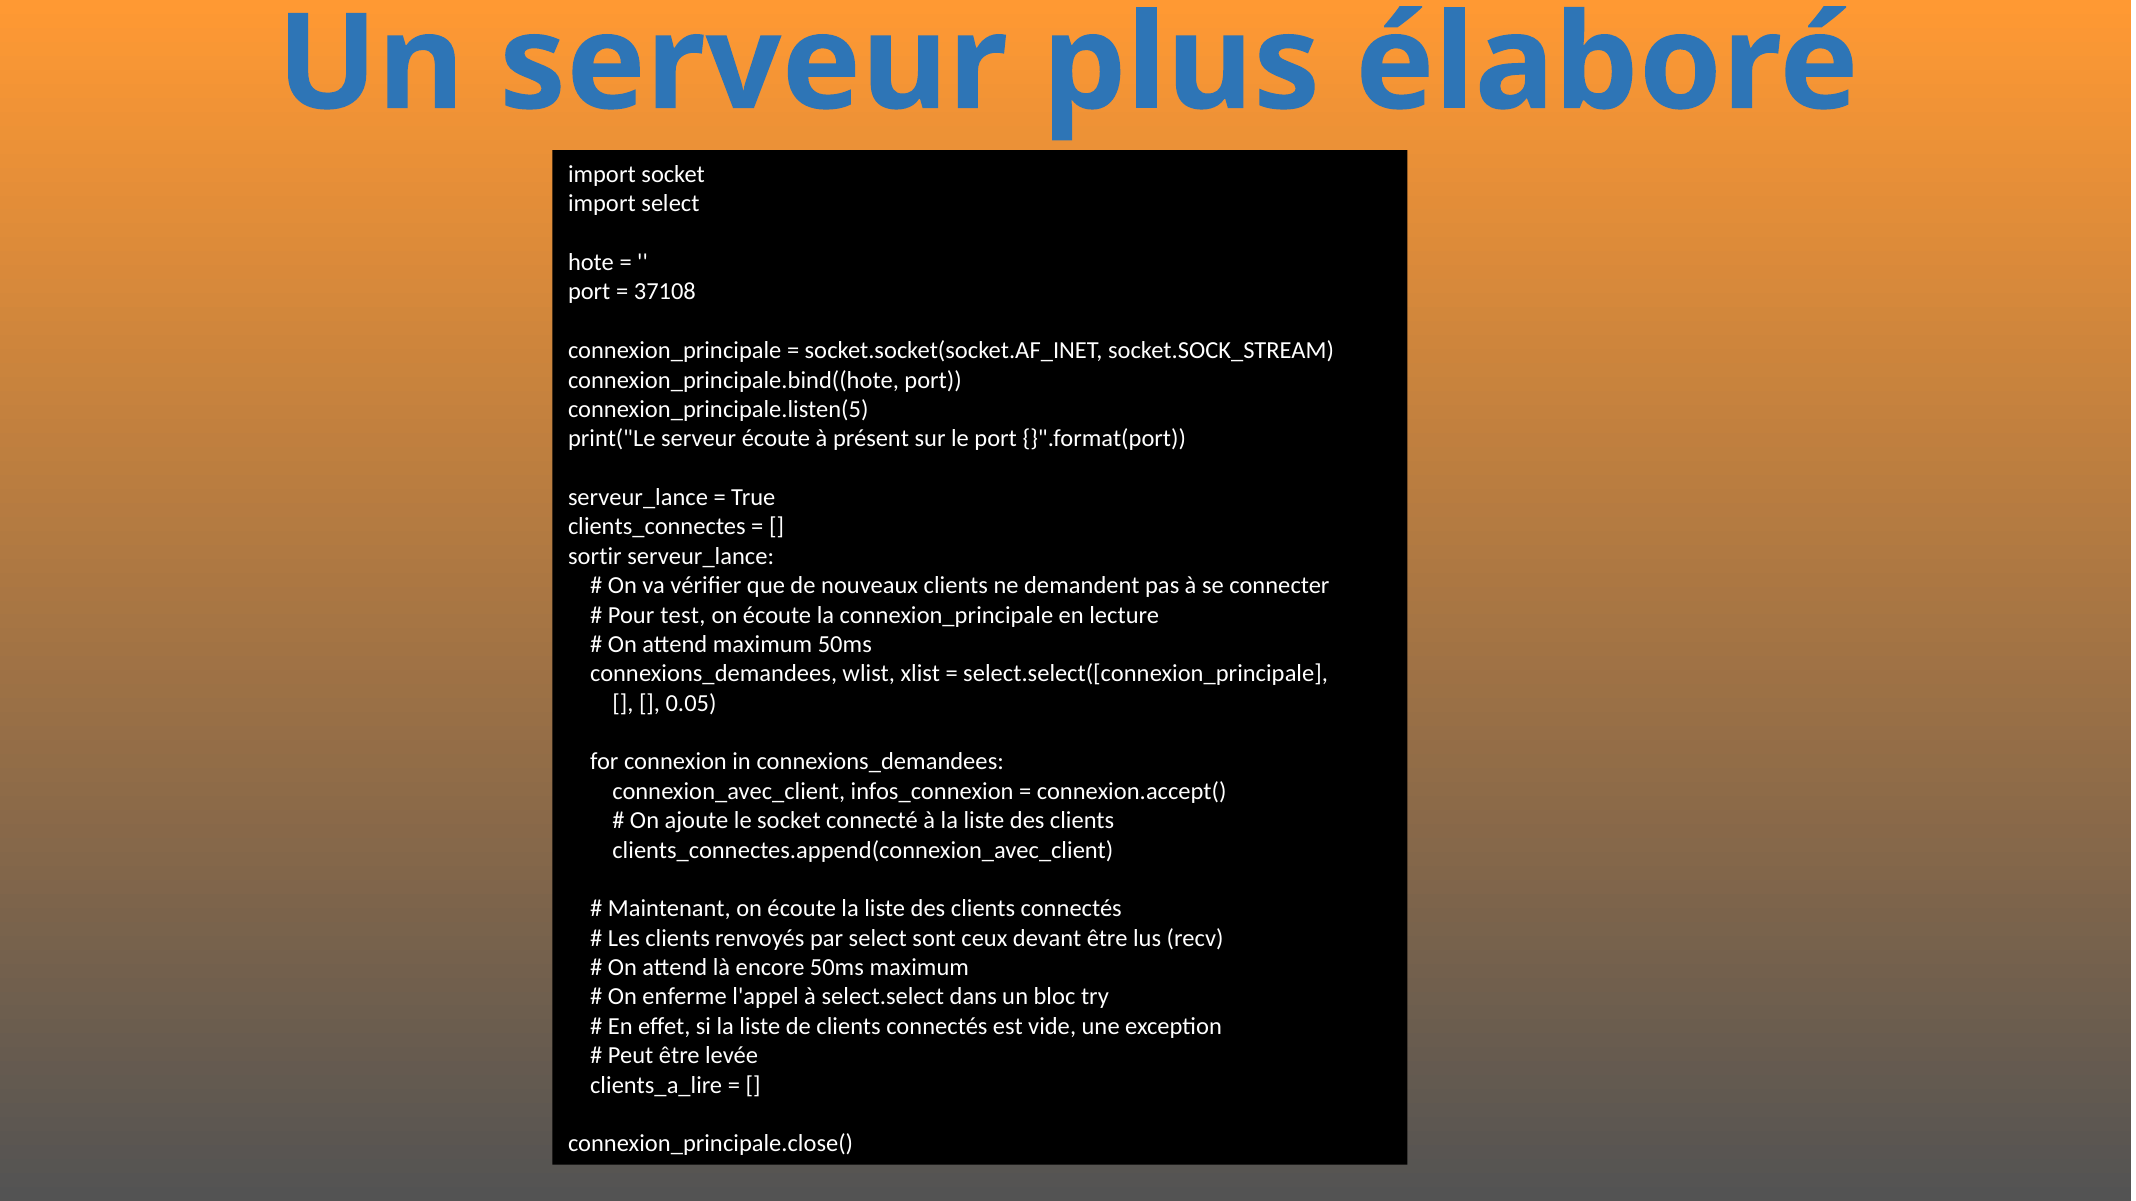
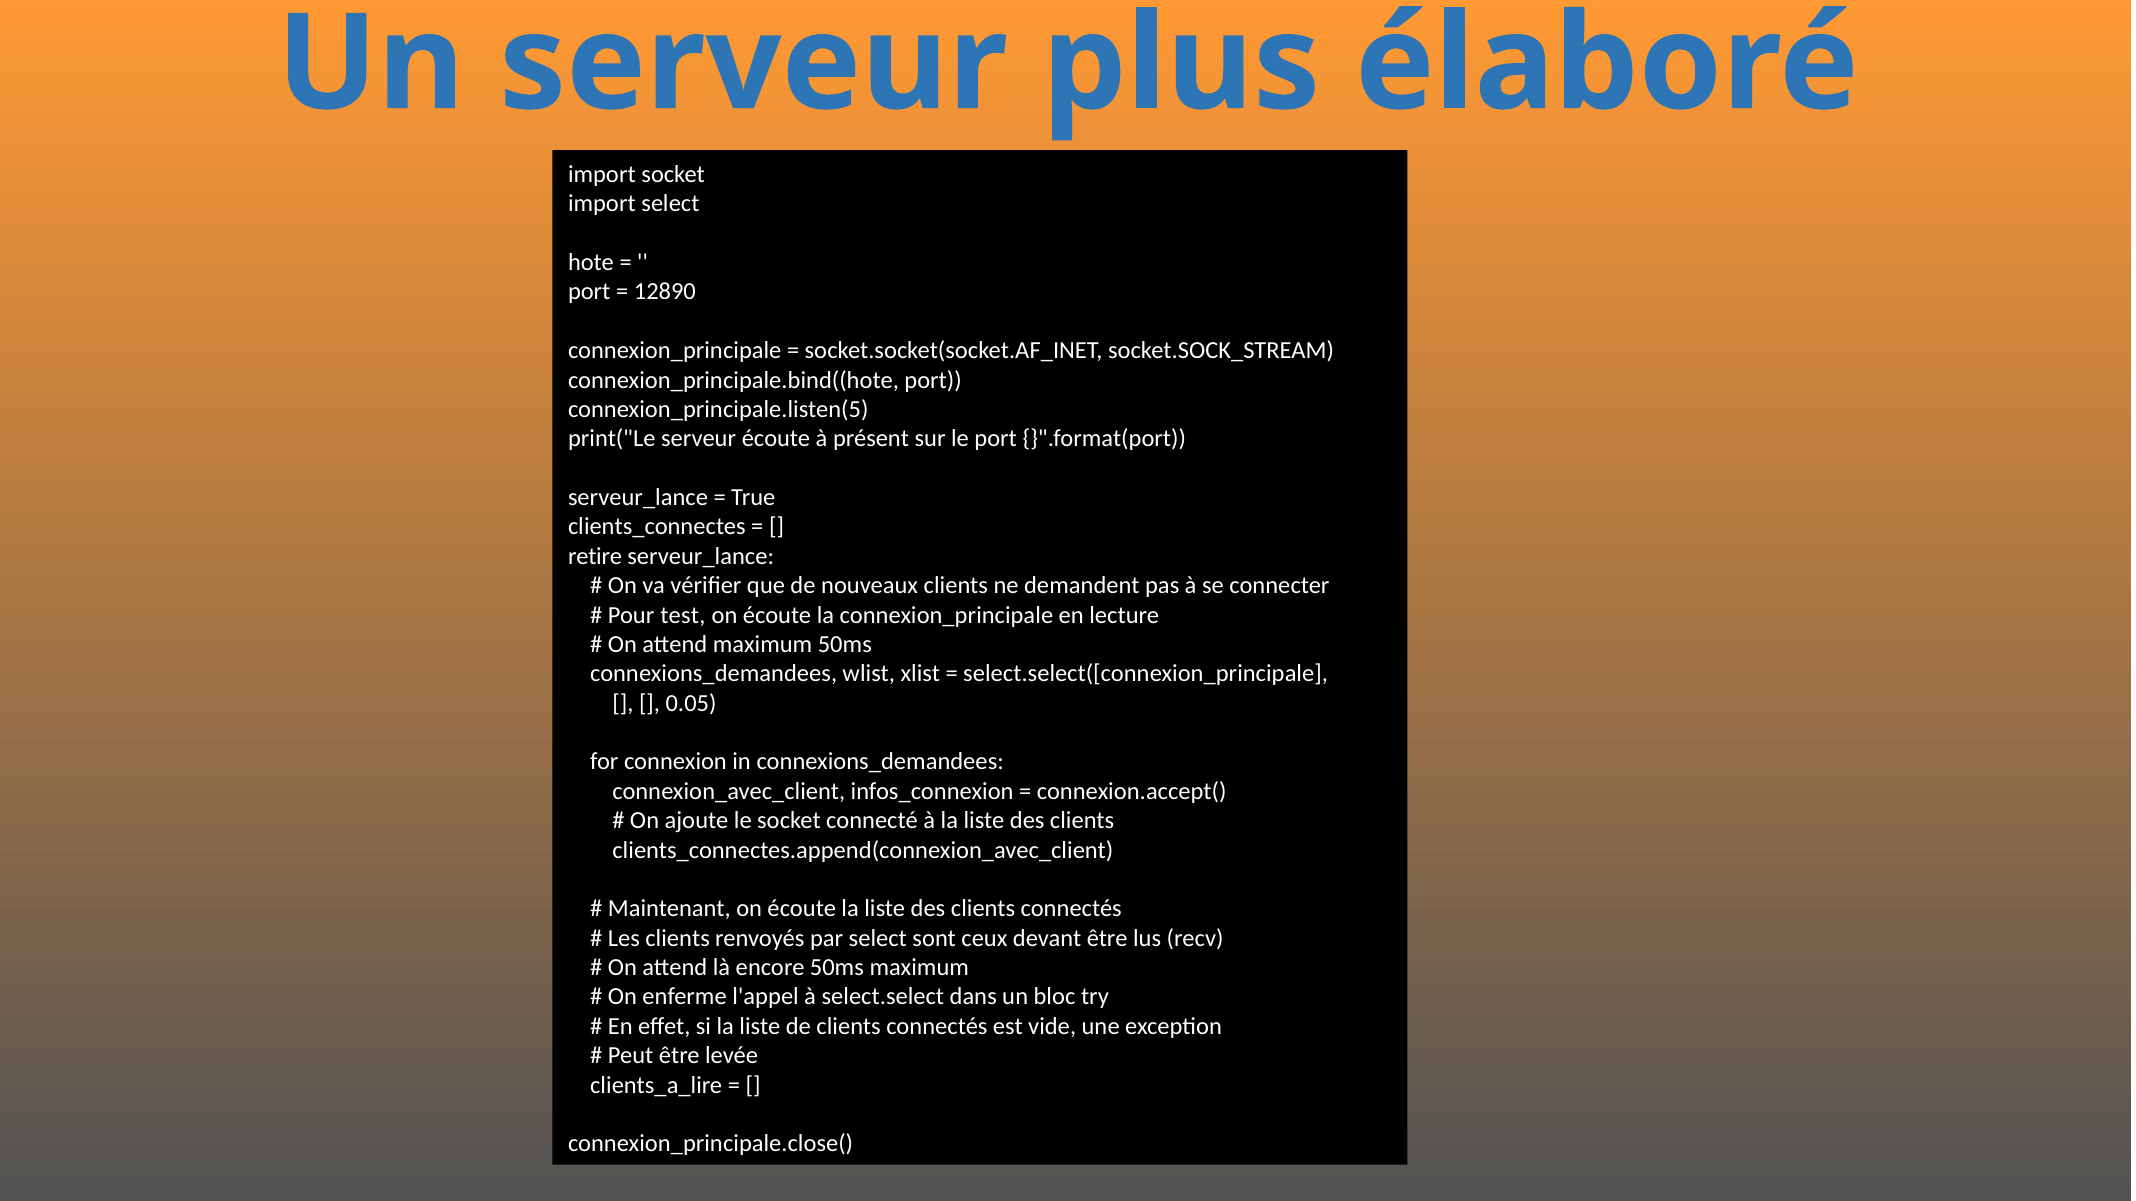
37108: 37108 -> 12890 (665, 292)
sortir: sortir -> retire (595, 556)
